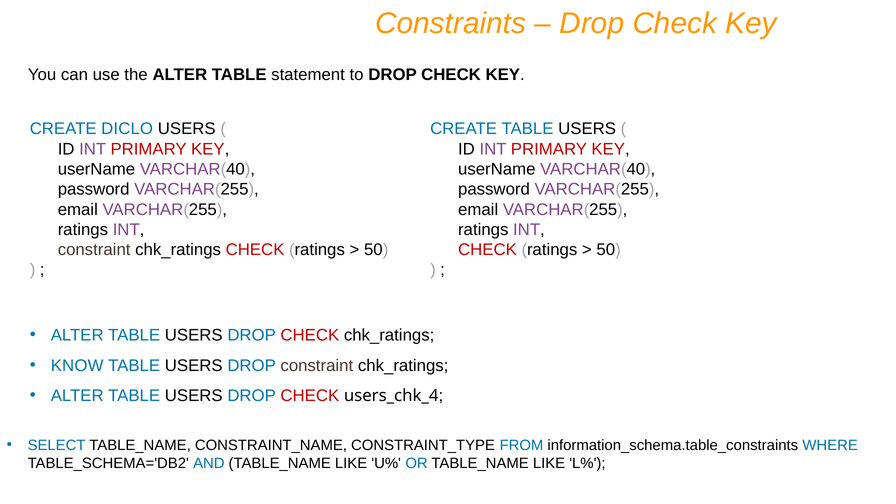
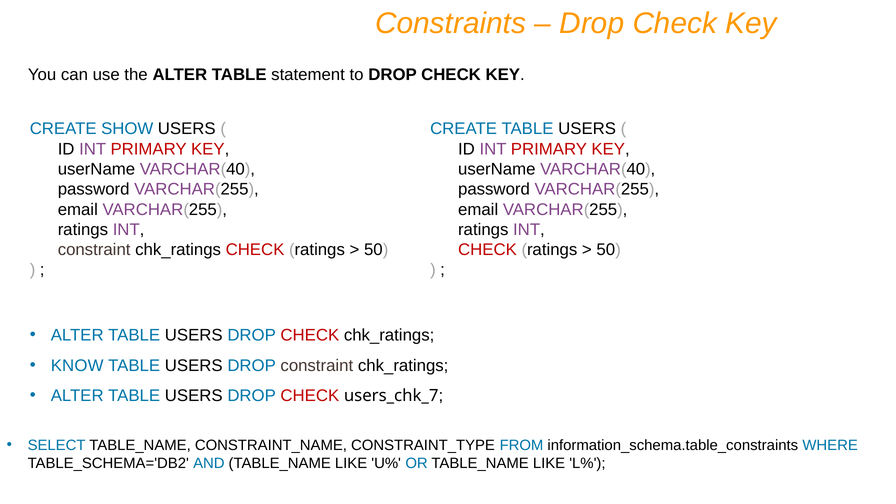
DICLO: DICLO -> SHOW (127, 129)
users_chk_4: users_chk_4 -> users_chk_7 (391, 396)
